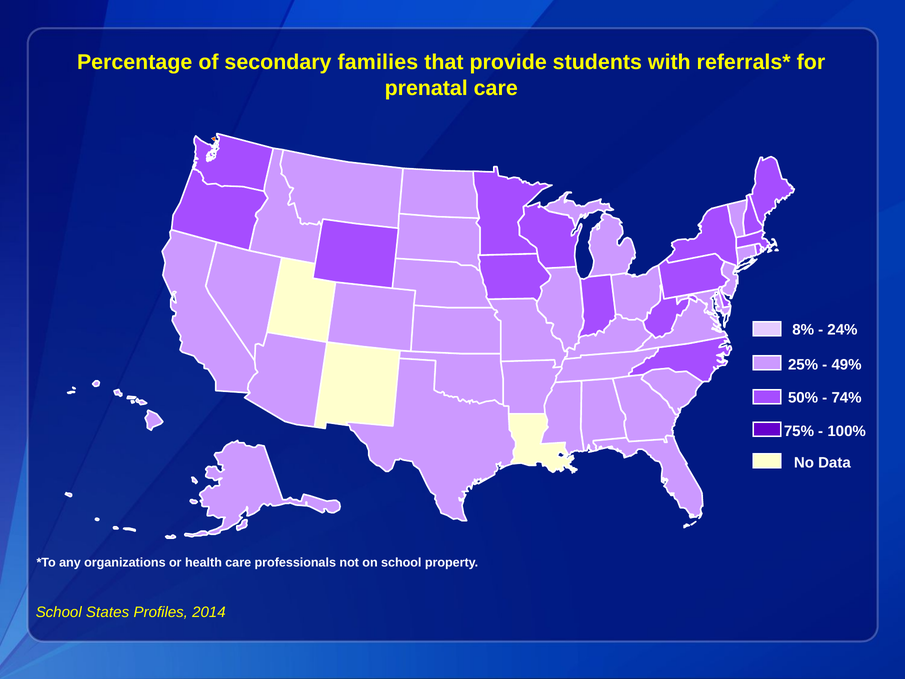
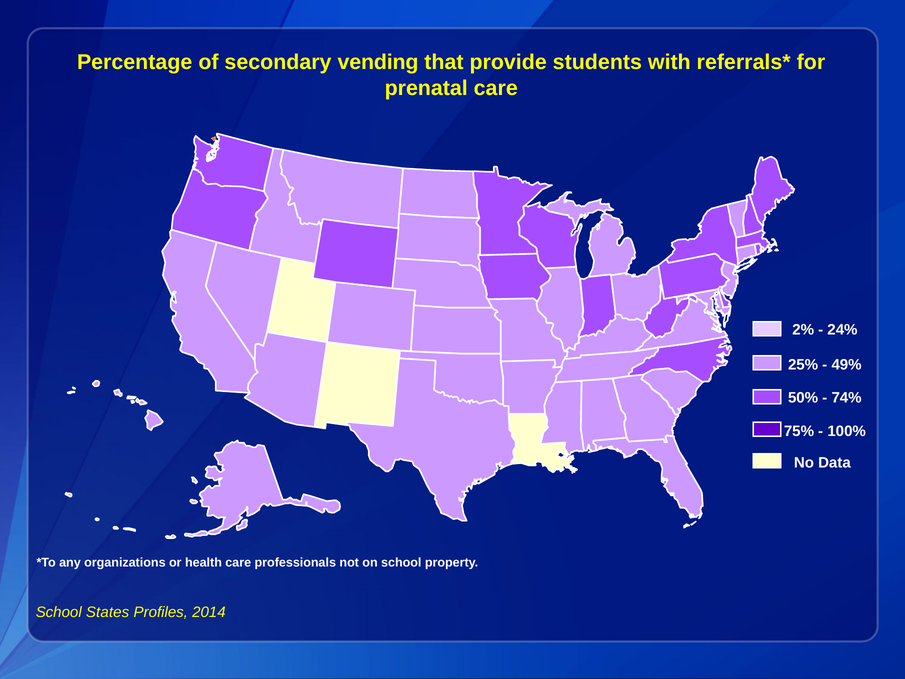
families: families -> vending (378, 62)
8%: 8% -> 2% (803, 330)
